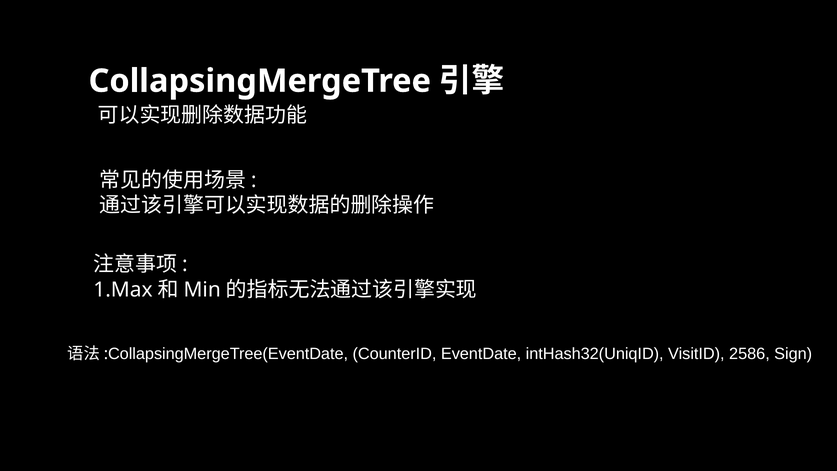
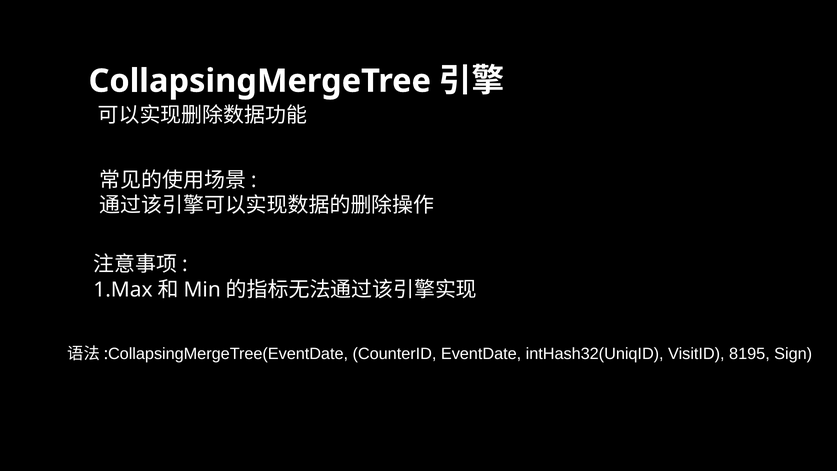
2586: 2586 -> 8195 (749, 354)
